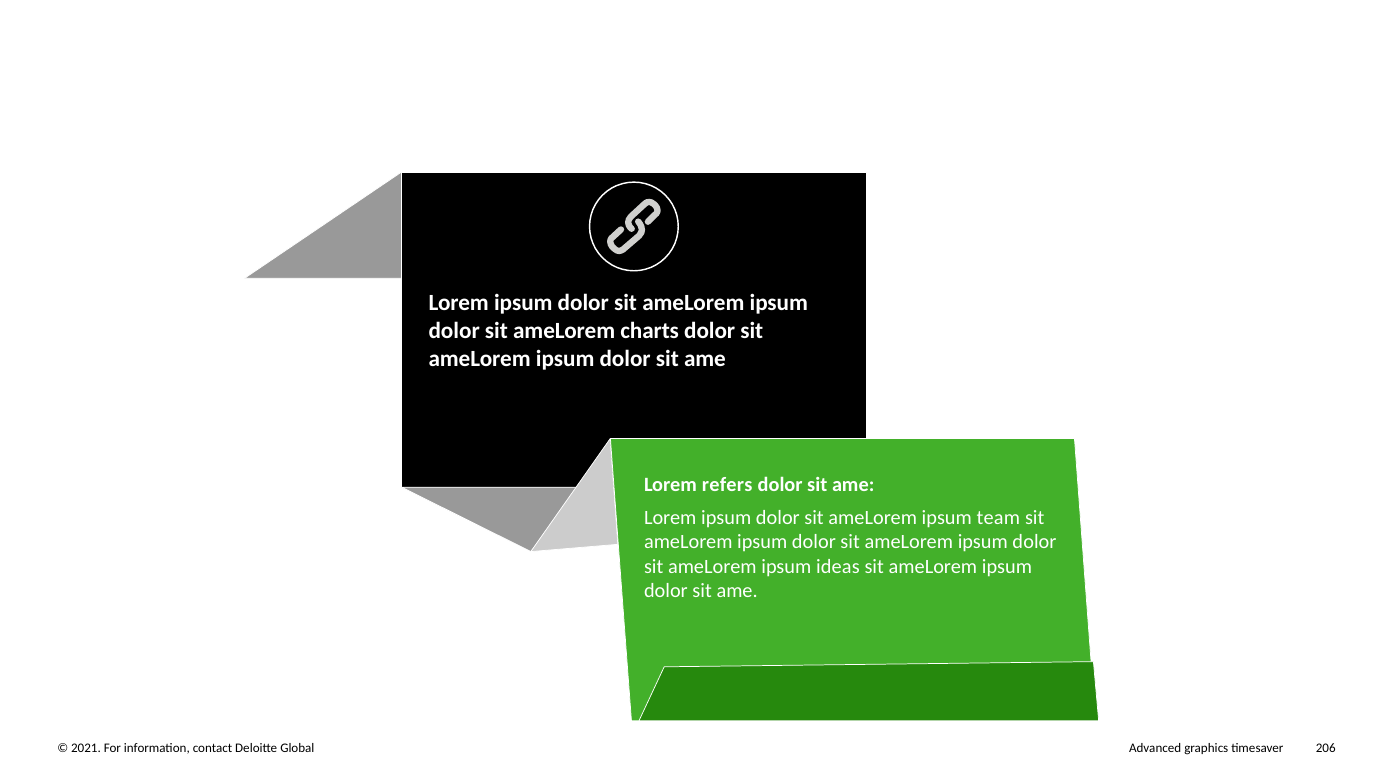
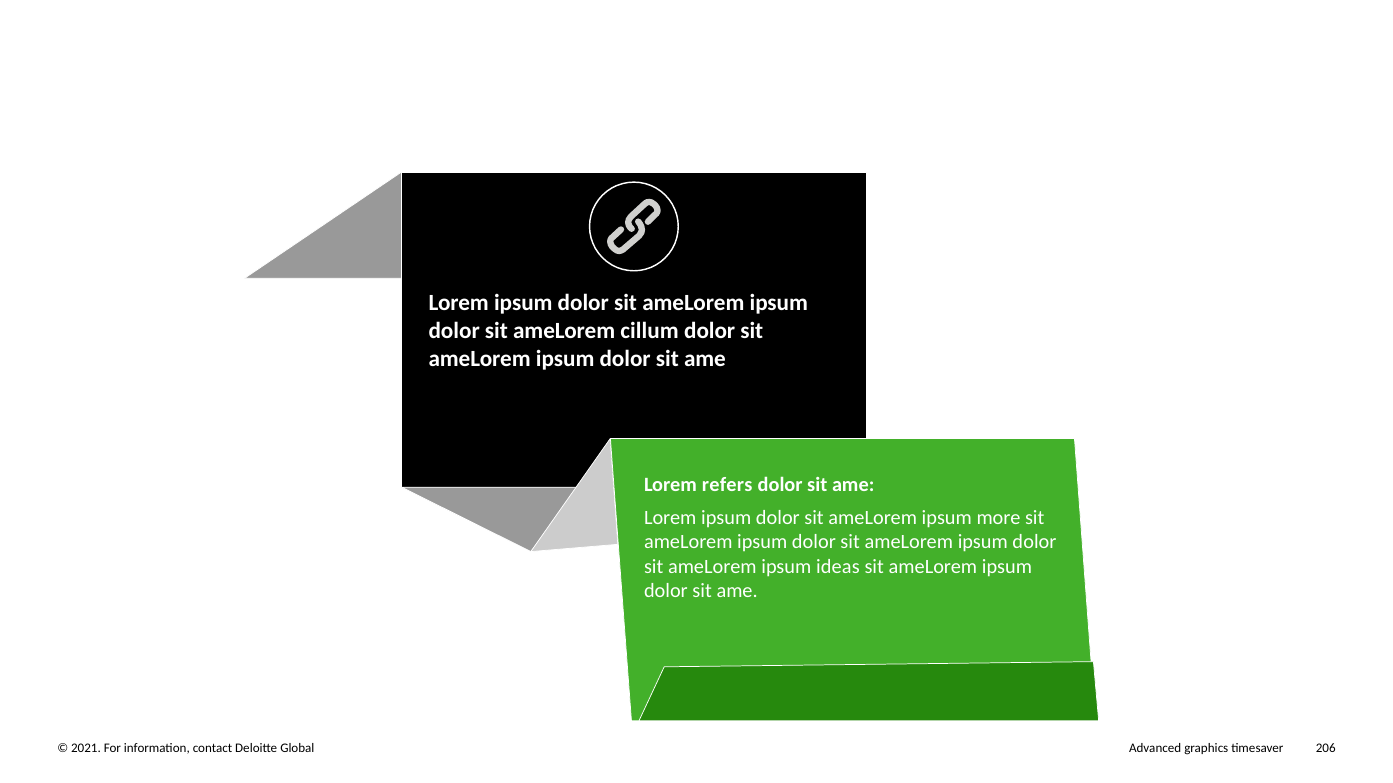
charts: charts -> cillum (650, 331)
team: team -> more (998, 518)
